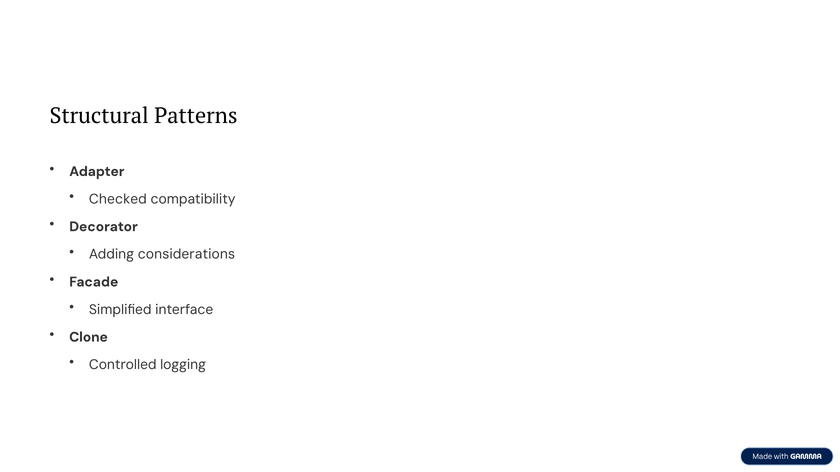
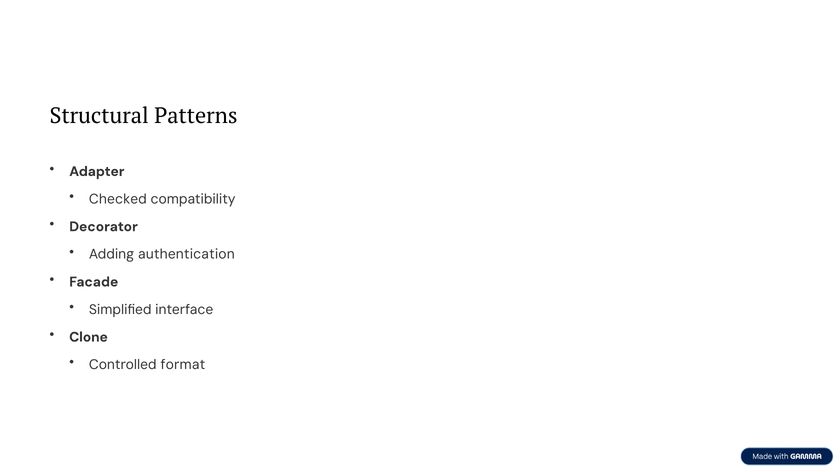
considerations: considerations -> authentication (186, 254)
logging: logging -> format (183, 365)
